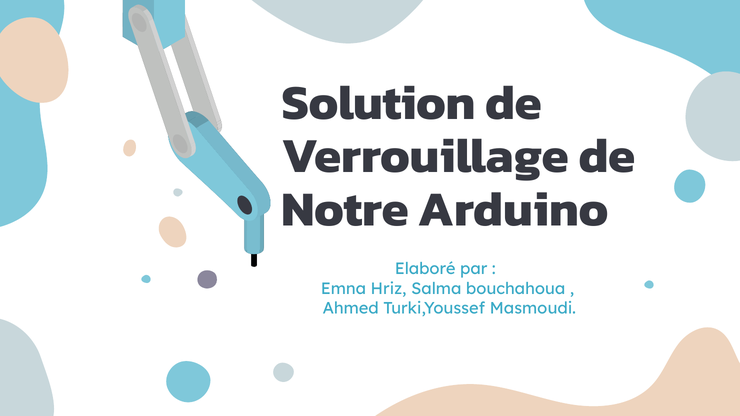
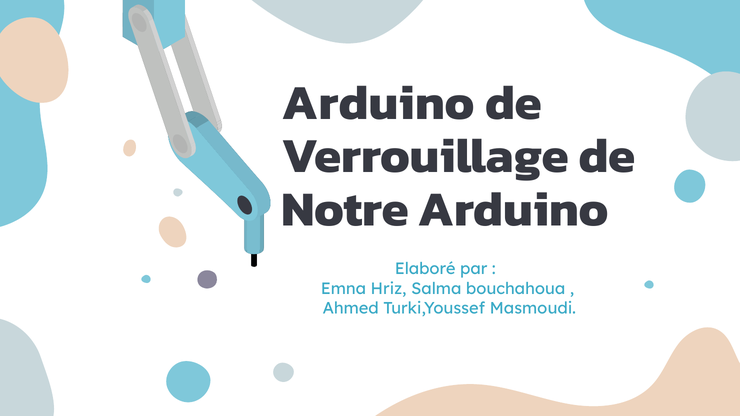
Solution: Solution -> Arduino (378, 103)
